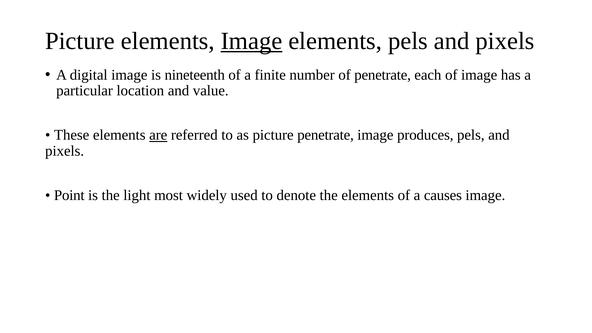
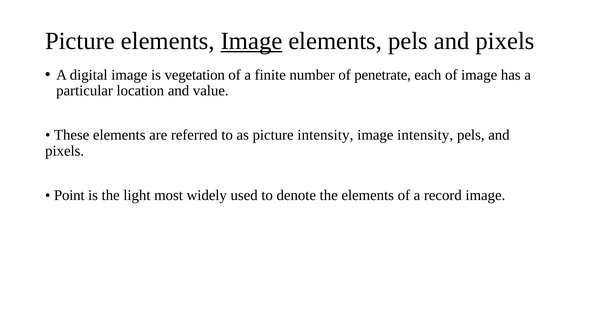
nineteenth: nineteenth -> vegetation (195, 75)
are underline: present -> none (158, 135)
picture penetrate: penetrate -> intensity (325, 135)
image produces: produces -> intensity (425, 135)
causes: causes -> record (443, 195)
